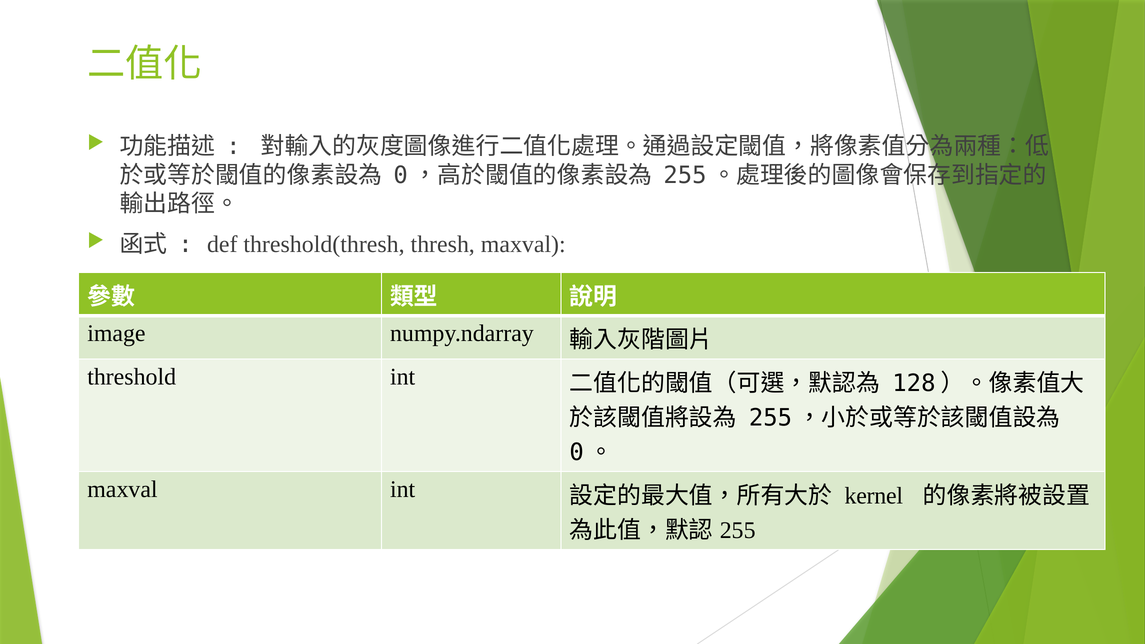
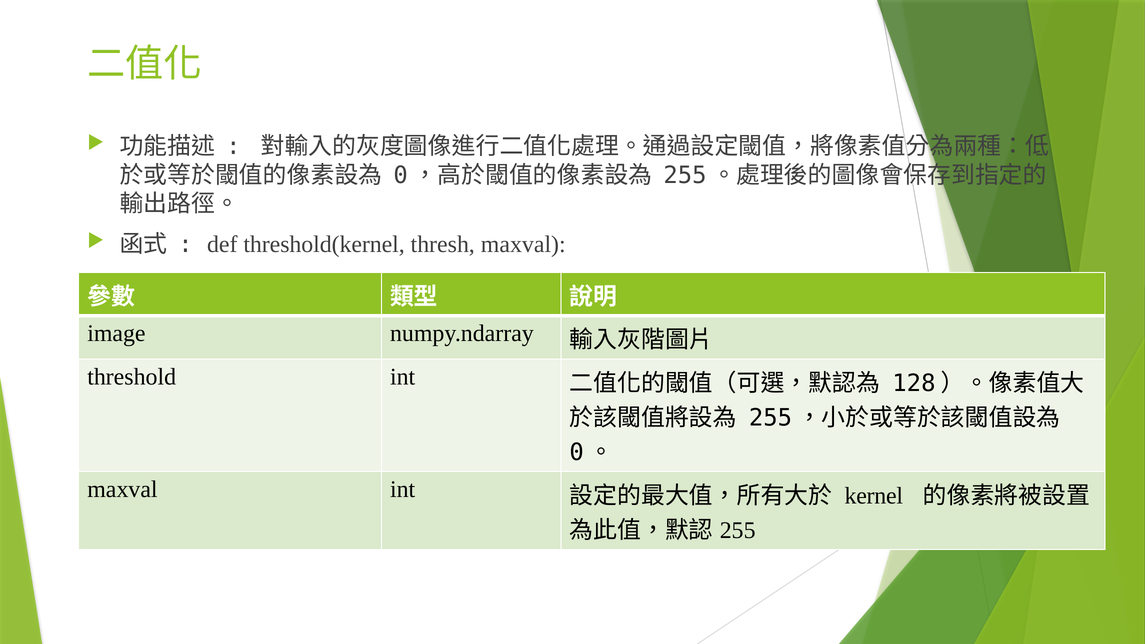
threshold(thresh: threshold(thresh -> threshold(kernel (324, 244)
